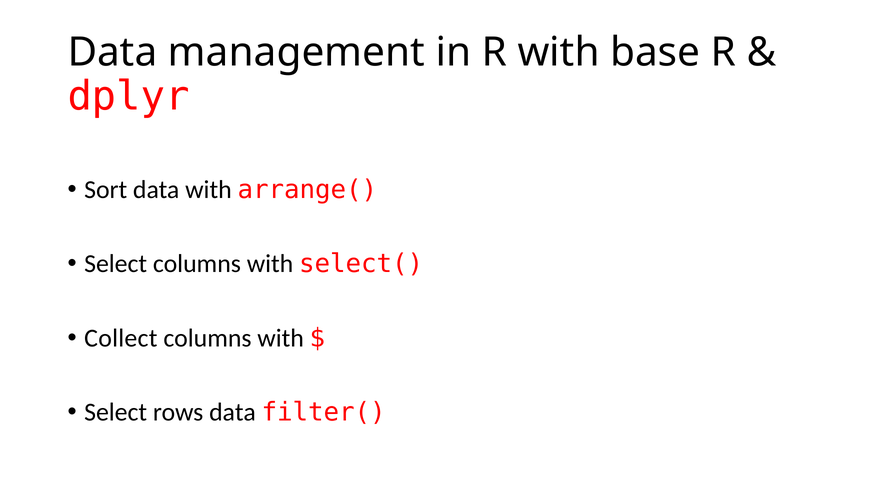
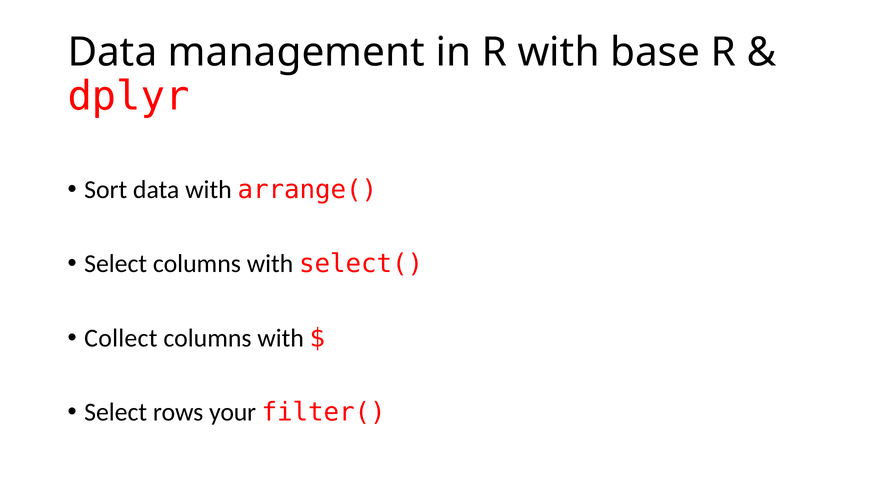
rows data: data -> your (233, 412)
